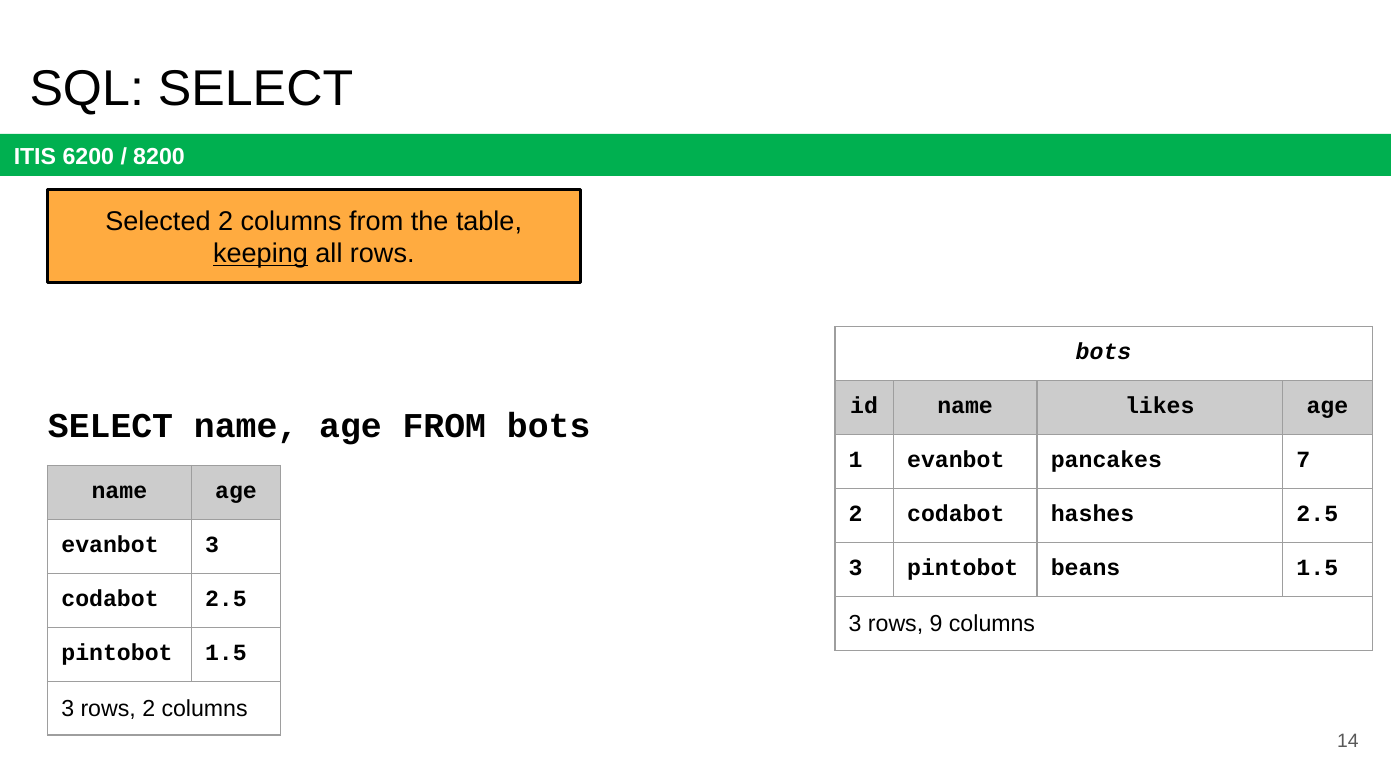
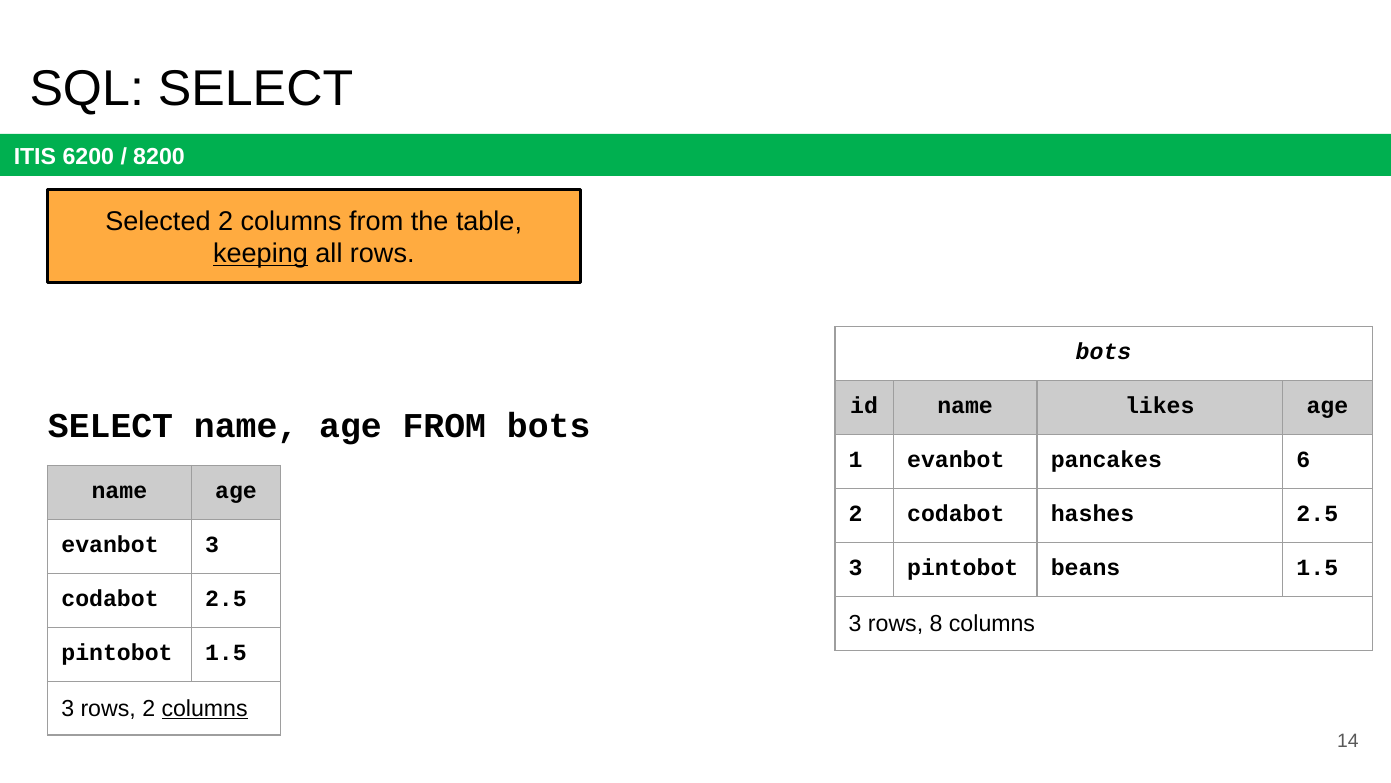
7: 7 -> 6 (1303, 460)
9: 9 -> 8 (936, 623)
columns underline: none -> present (205, 708)
